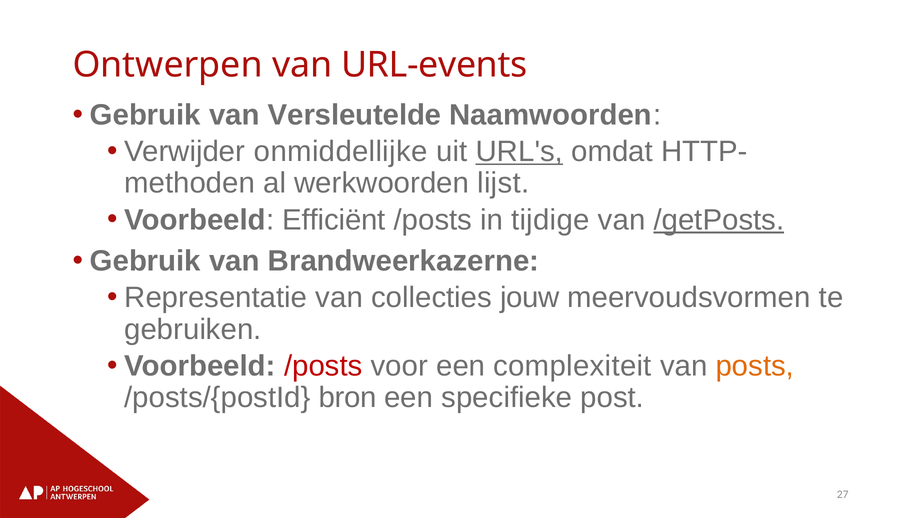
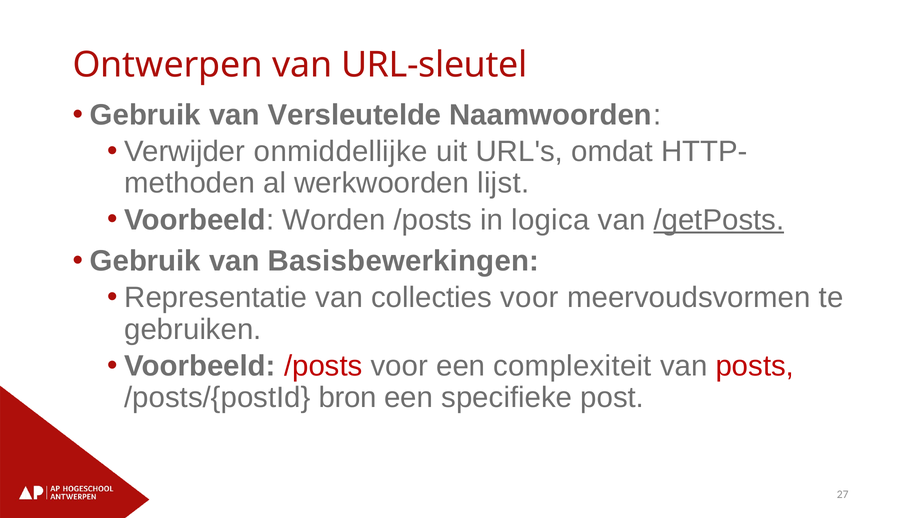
URL-events: URL-events -> URL-sleutel (434, 65)
URL's underline: present -> none (519, 152)
Efficiënt: Efficiënt -> Worden (334, 220)
tijdige: tijdige -> logica (550, 220)
Brandweerkazerne: Brandweerkazerne -> Basisbewerkingen (404, 261)
collecties jouw: jouw -> voor (530, 298)
posts colour: orange -> red (755, 366)
